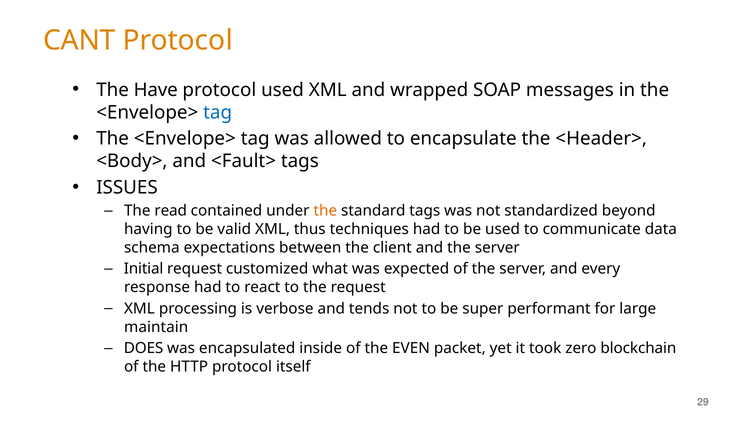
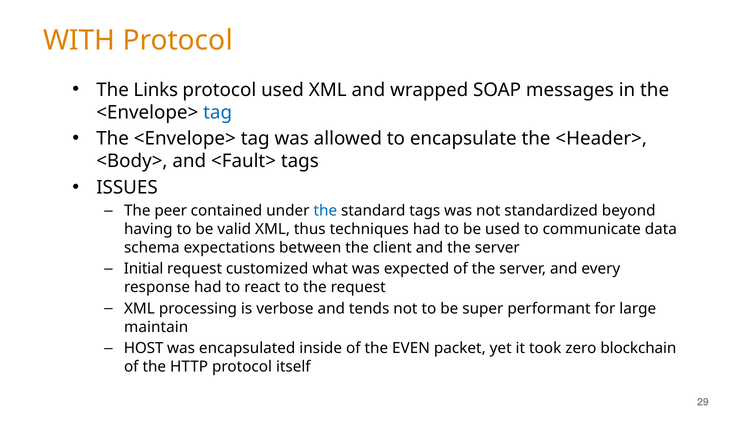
CANT: CANT -> WITH (79, 40)
Have: Have -> Links (156, 90)
read: read -> peer (171, 211)
the colour: orange -> blue (325, 211)
DOES: DOES -> HOST (144, 348)
